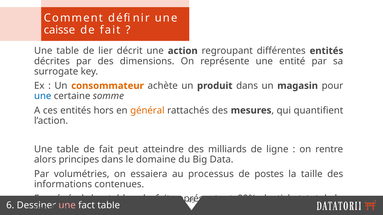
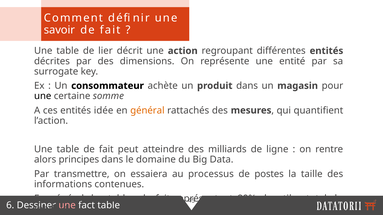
caisse: caisse -> savoir (60, 30)
consommateur colour: orange -> black (108, 86)
une colour: blue -> black (43, 96)
hors: hors -> idée (104, 111)
volumétries: volumétries -> transmettre (82, 174)
ticket: ticket -> utiles (289, 199)
